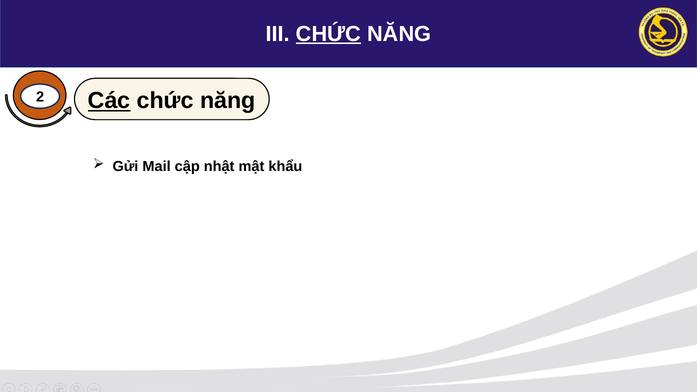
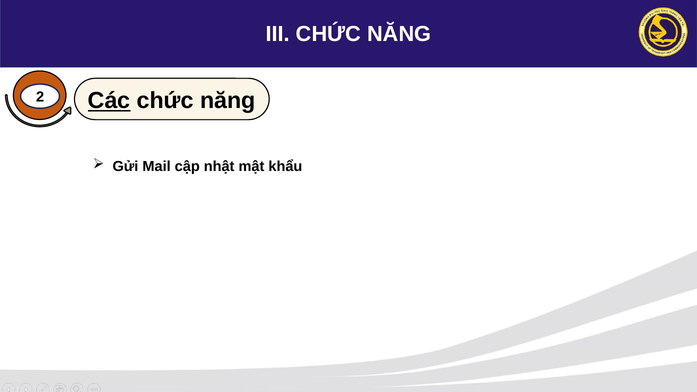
CHỨC underline: present -> none (328, 34)
